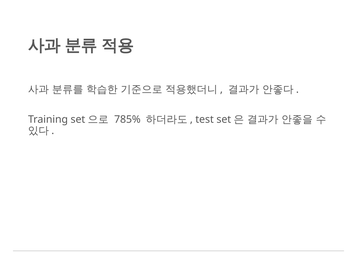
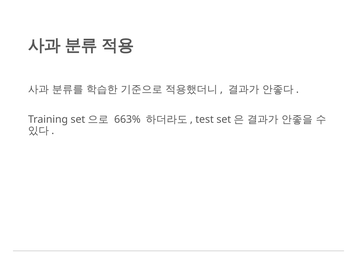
785%: 785% -> 663% (127, 119)
